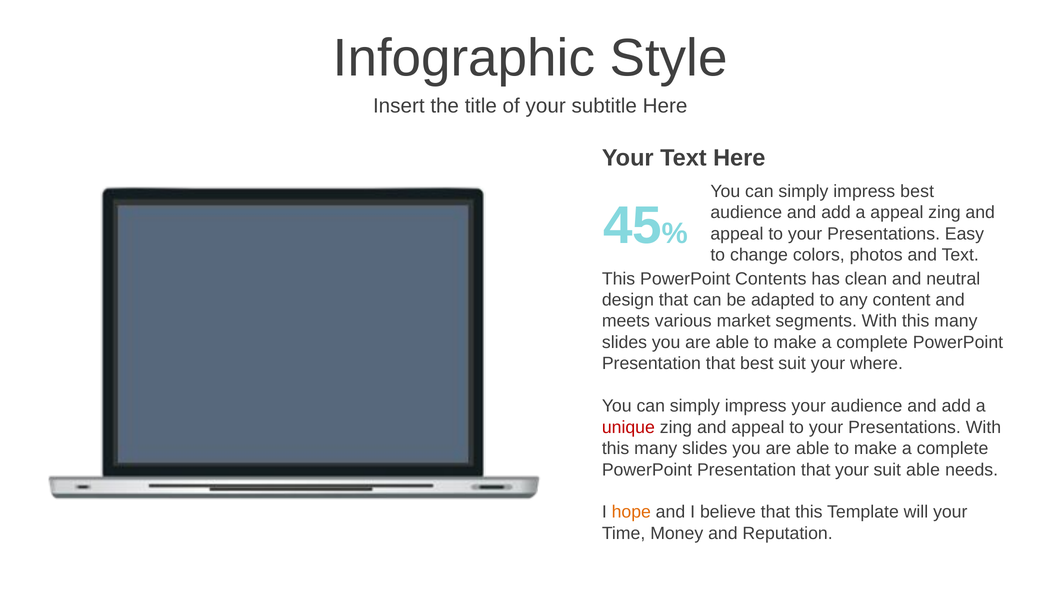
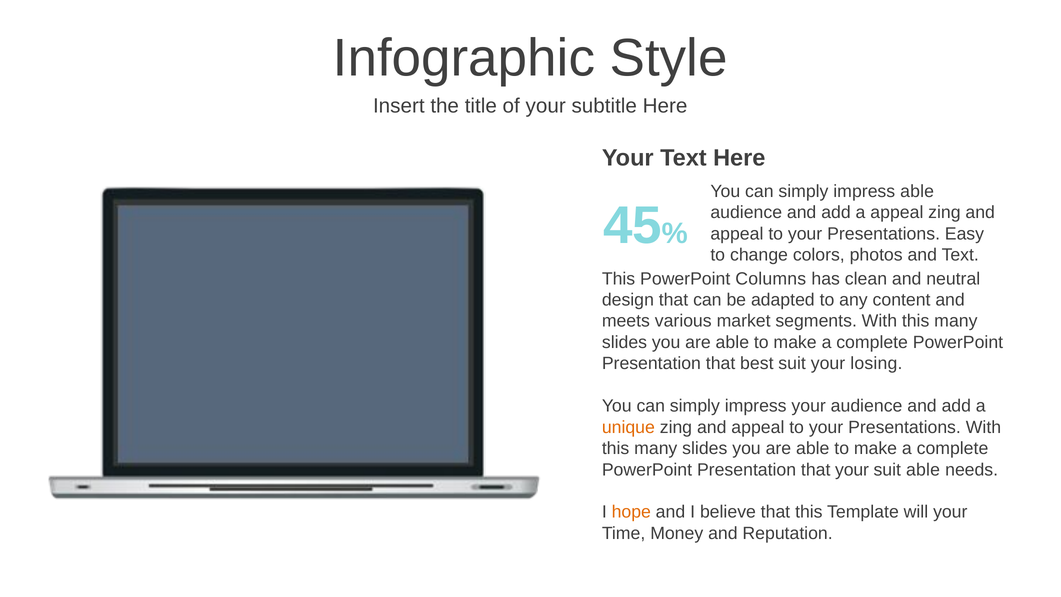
impress best: best -> able (917, 191)
Contents: Contents -> Columns (771, 279)
where: where -> losing (876, 363)
unique colour: red -> orange (628, 427)
